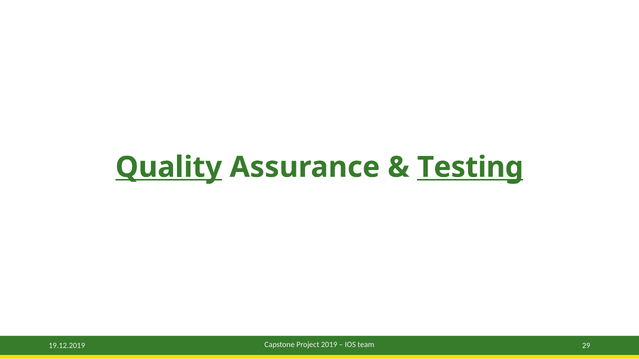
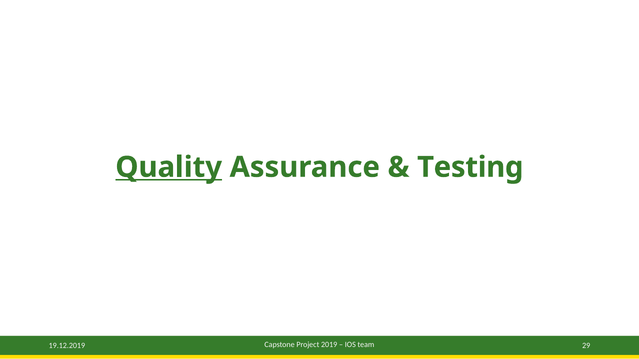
Testing underline: present -> none (470, 167)
